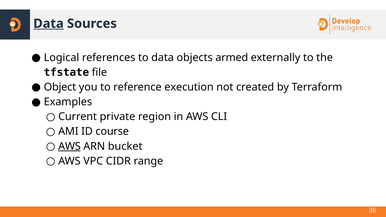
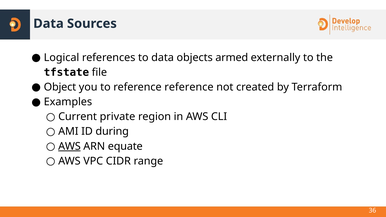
Data underline: present -> none (48, 24)
reference execution: execution -> reference (189, 87)
course: course -> during (112, 132)
bucket: bucket -> equate (125, 146)
